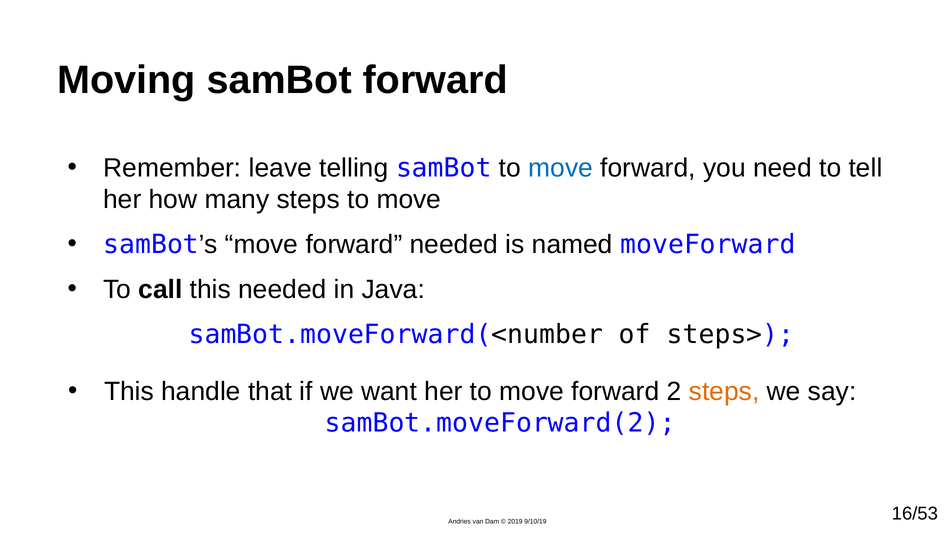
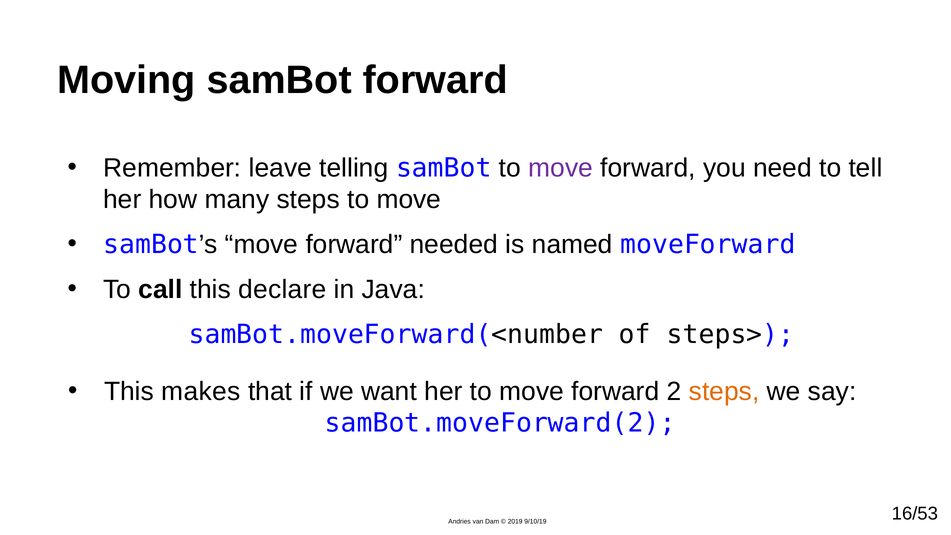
move colour: blue -> purple (561, 168)
this needed: needed -> declare (282, 289)
handle: handle -> makes (201, 392)
